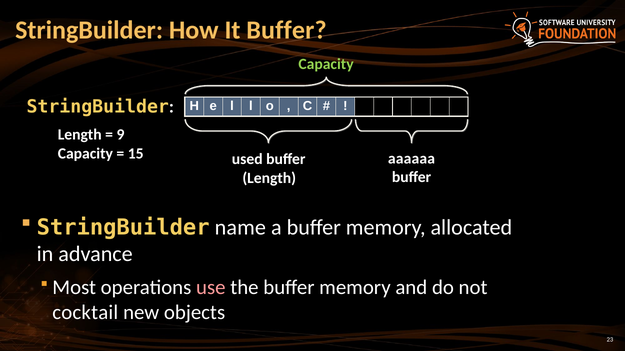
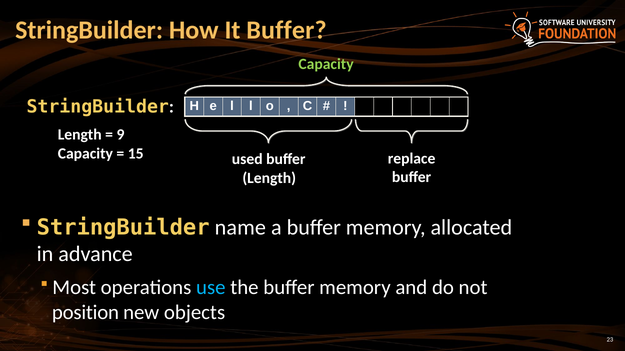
aaaaaa: aaaaaa -> replace (412, 159)
use colour: pink -> light blue (211, 288)
cocktail: cocktail -> position (85, 313)
